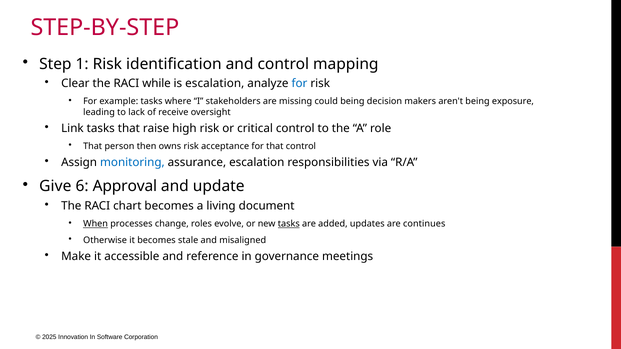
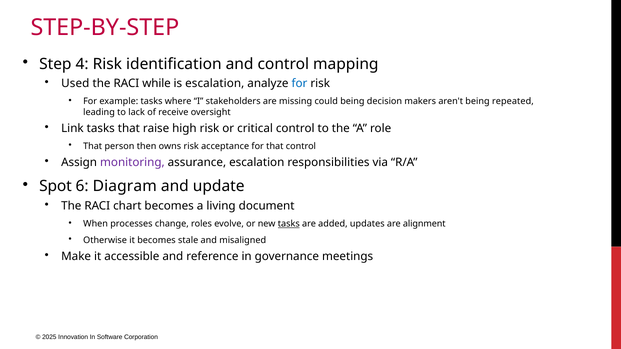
1: 1 -> 4 (82, 64)
Clear: Clear -> Used (75, 84)
exposure: exposure -> repeated (513, 101)
monitoring colour: blue -> purple (132, 163)
Give: Give -> Spot (55, 187)
Approval: Approval -> Diagram (125, 187)
When underline: present -> none (96, 224)
continues: continues -> alignment (424, 224)
